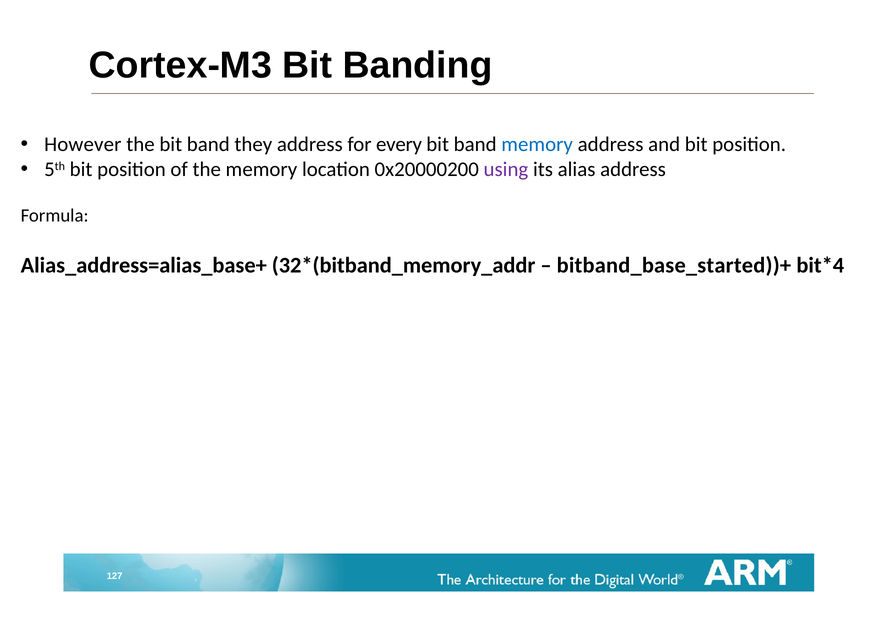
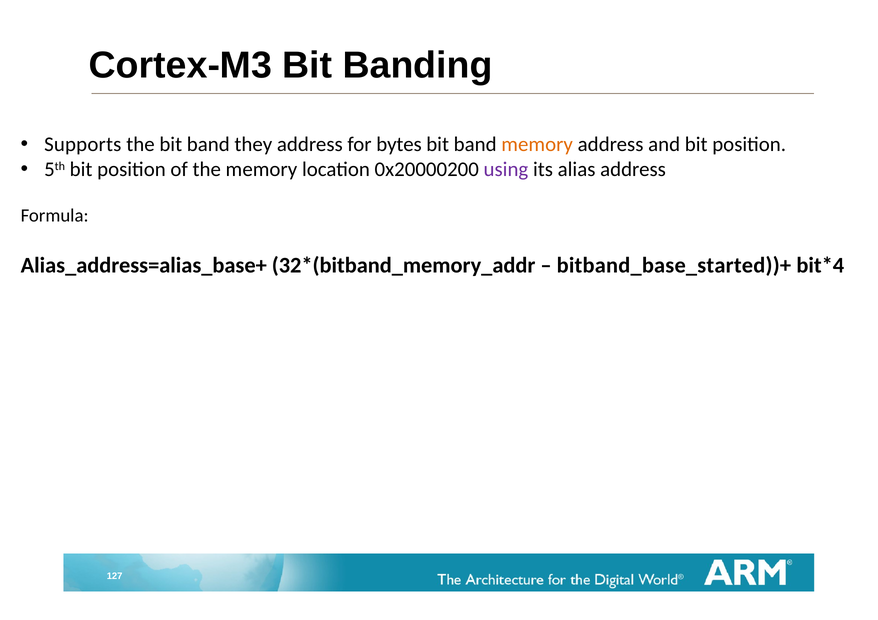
However: However -> Supports (83, 145)
every: every -> bytes (399, 145)
memory colour: blue -> orange (537, 145)
